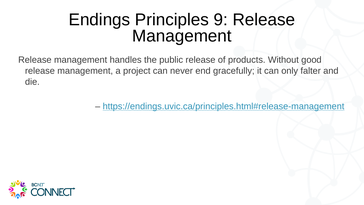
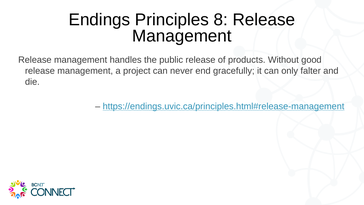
9: 9 -> 8 (221, 20)
